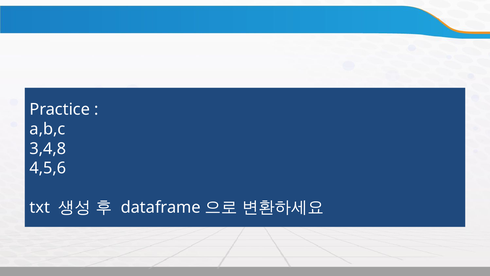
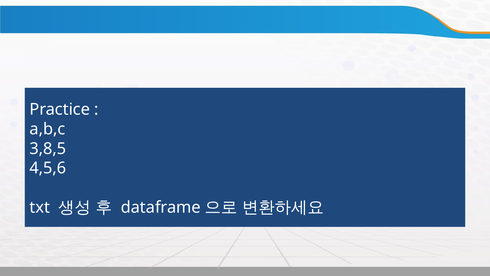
3,4,8: 3,4,8 -> 3,8,5 (48, 148)
